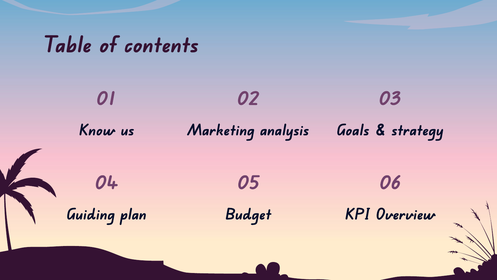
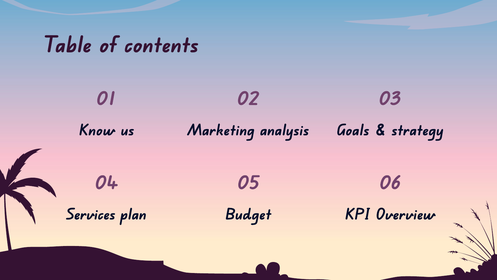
Guiding: Guiding -> Services (91, 214)
